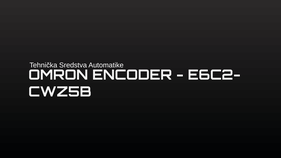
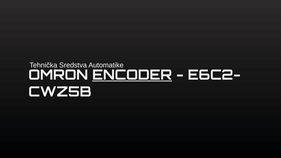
ENCODER underline: none -> present (132, 75)
